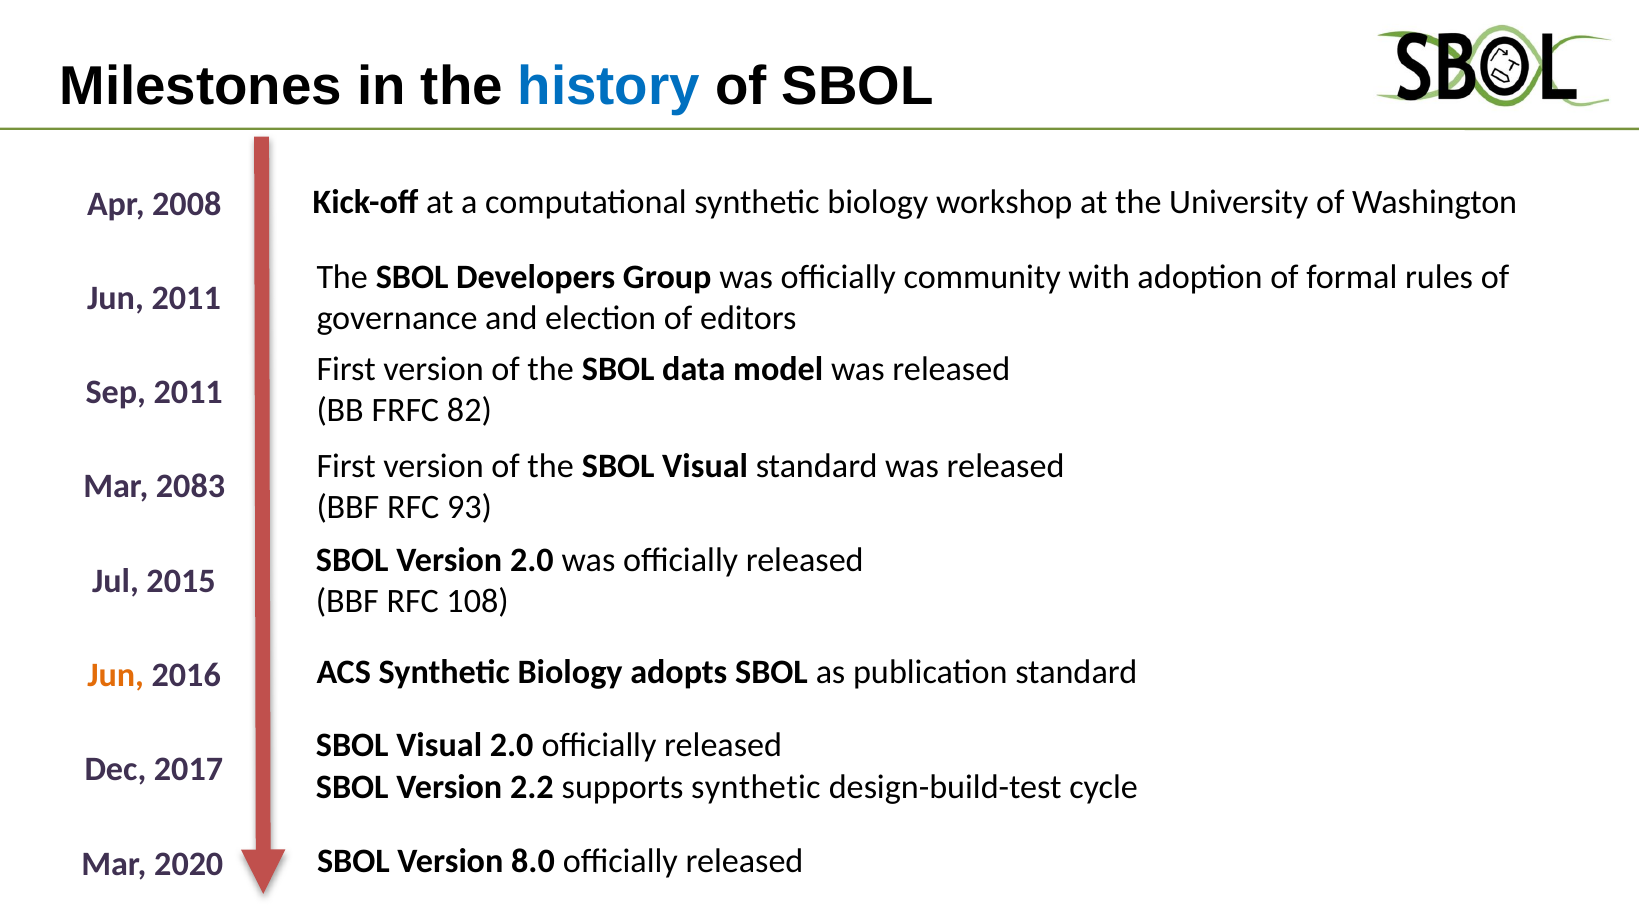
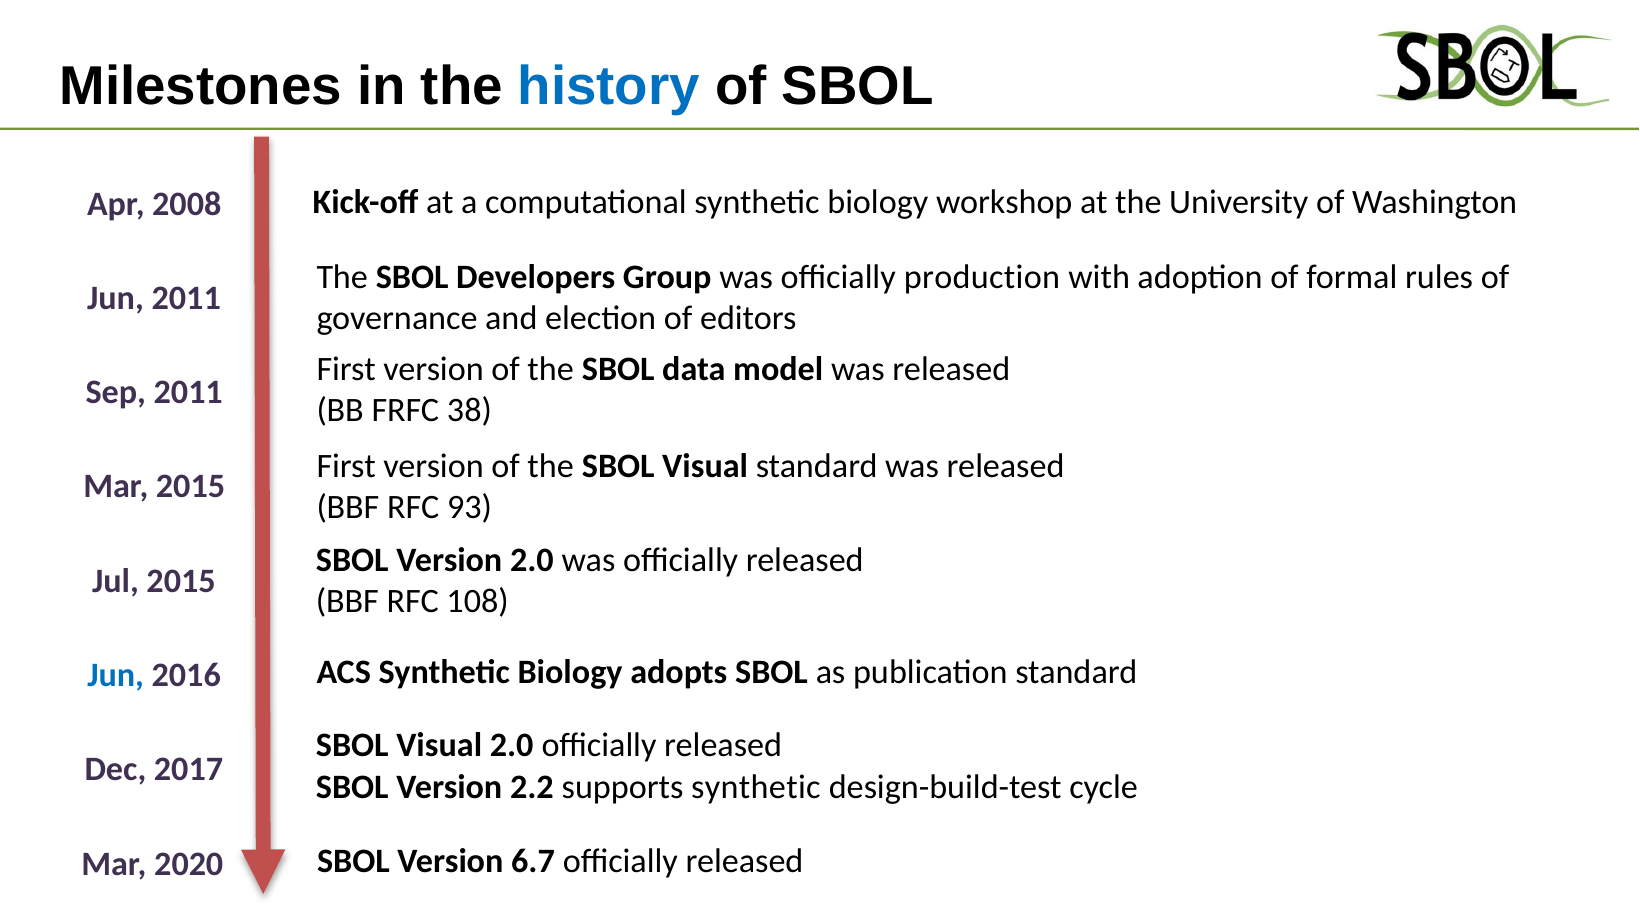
community: community -> production (982, 277)
82: 82 -> 38 (469, 410)
Mar 2083: 2083 -> 2015 (191, 486)
Jun colour: orange -> blue (116, 675)
8.0: 8.0 -> 6.7 (533, 860)
